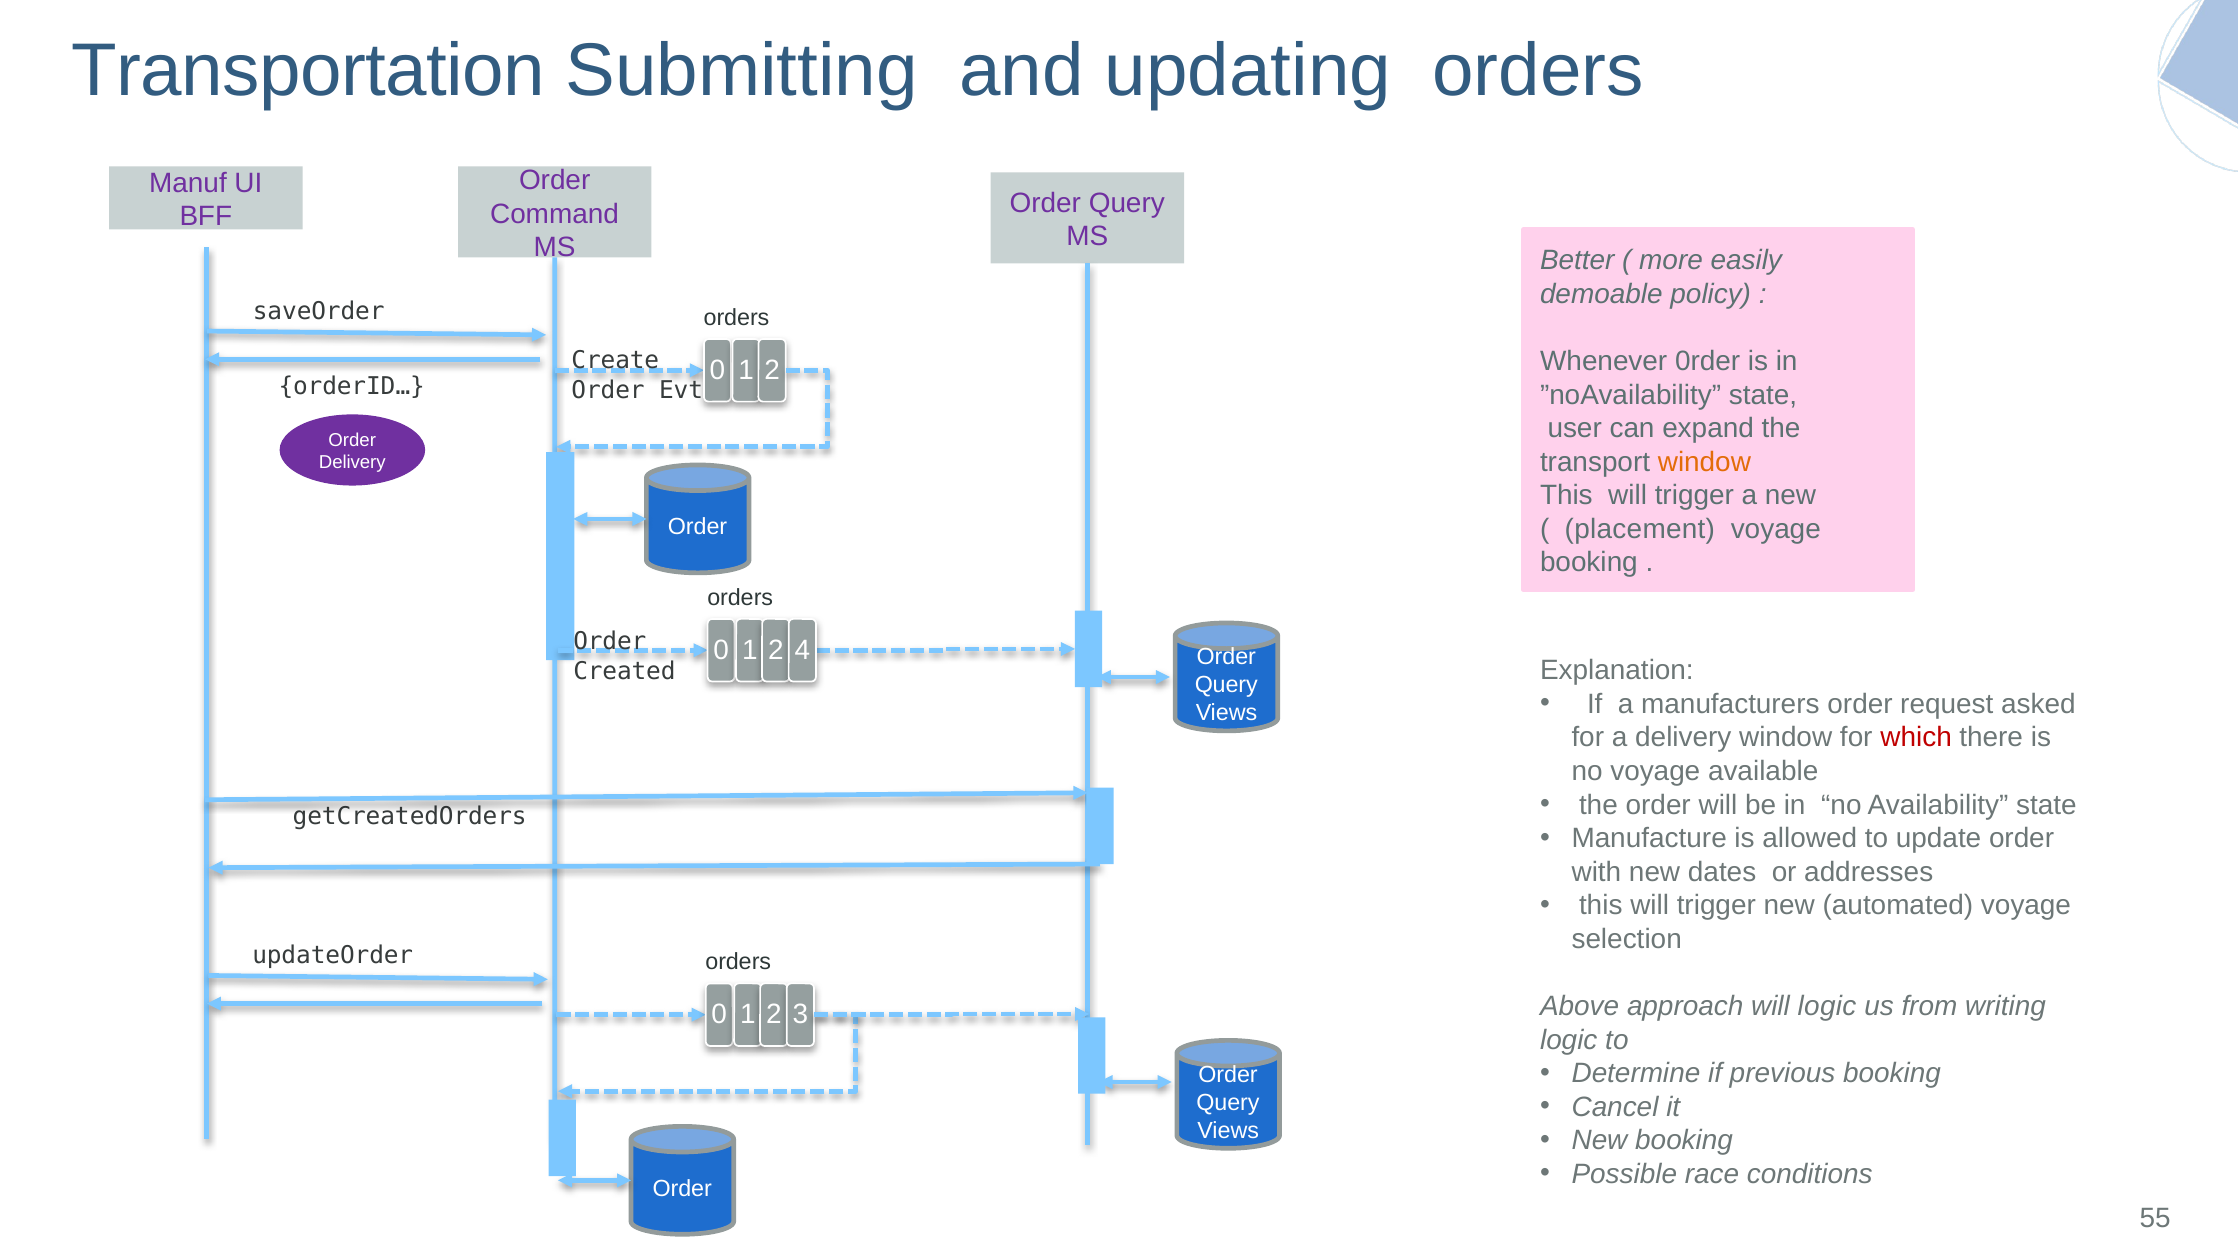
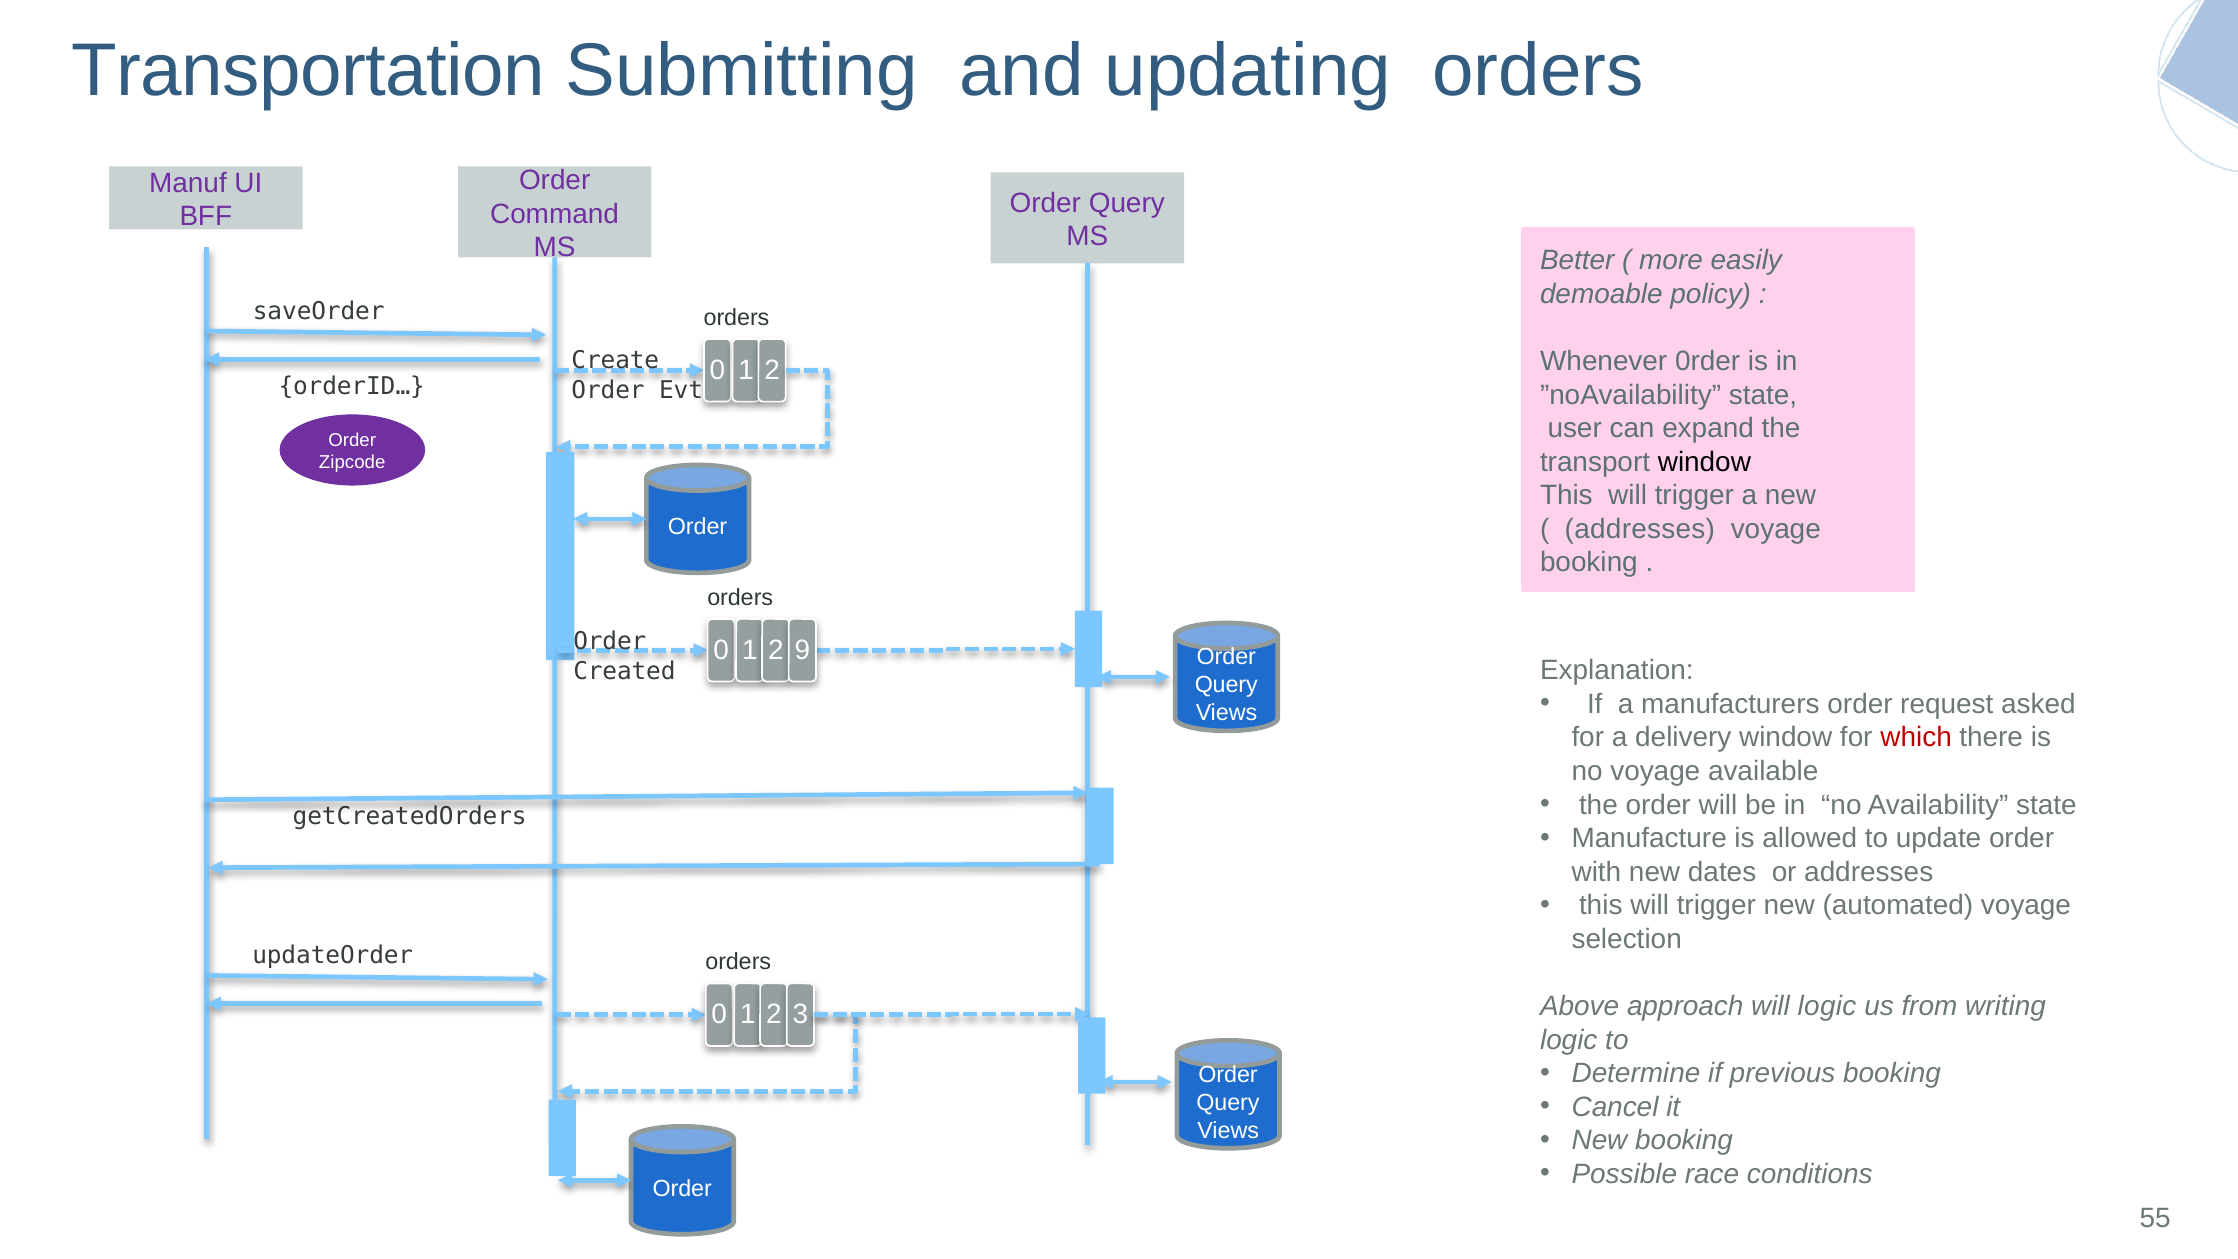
window colour: orange -> black (1704, 462)
Delivery: Delivery -> Zipcode (352, 462)
placement: placement -> addresses (1640, 529)
4: 4 -> 9 (802, 650)
